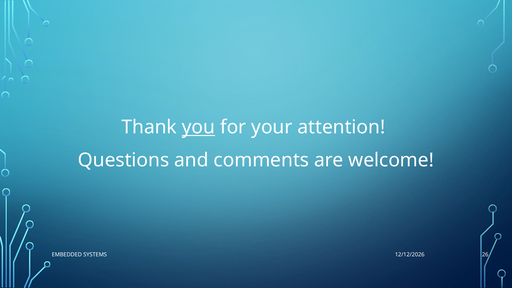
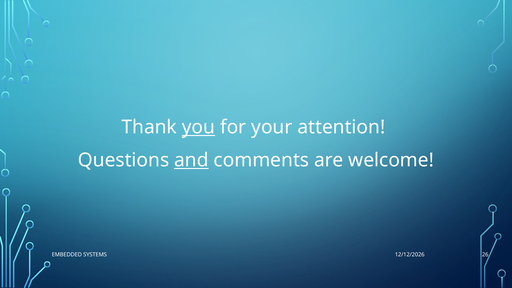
and underline: none -> present (191, 160)
